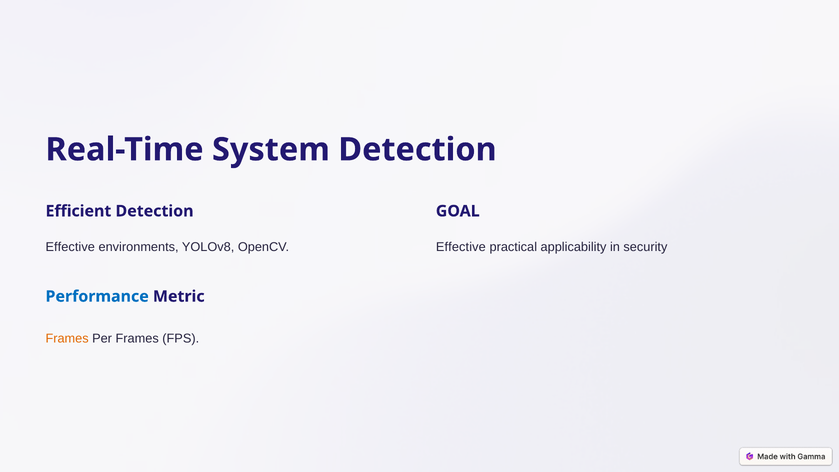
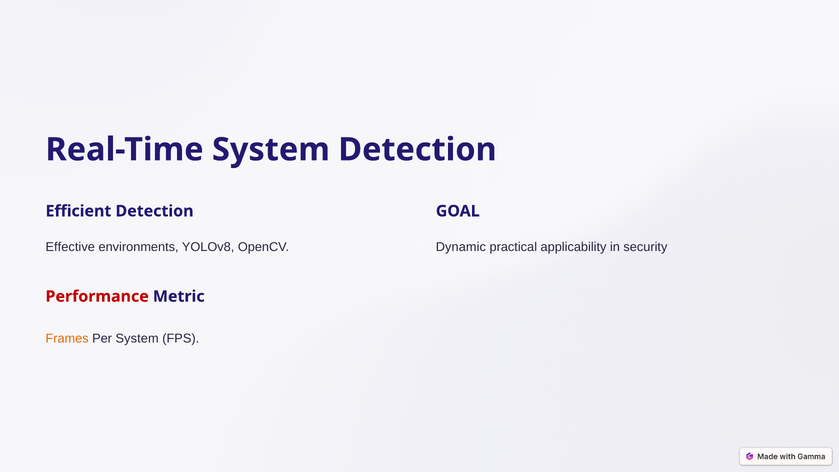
Effective: Effective -> Dynamic (461, 247)
Performance colour: blue -> red (97, 296)
Per Frames: Frames -> System (137, 339)
